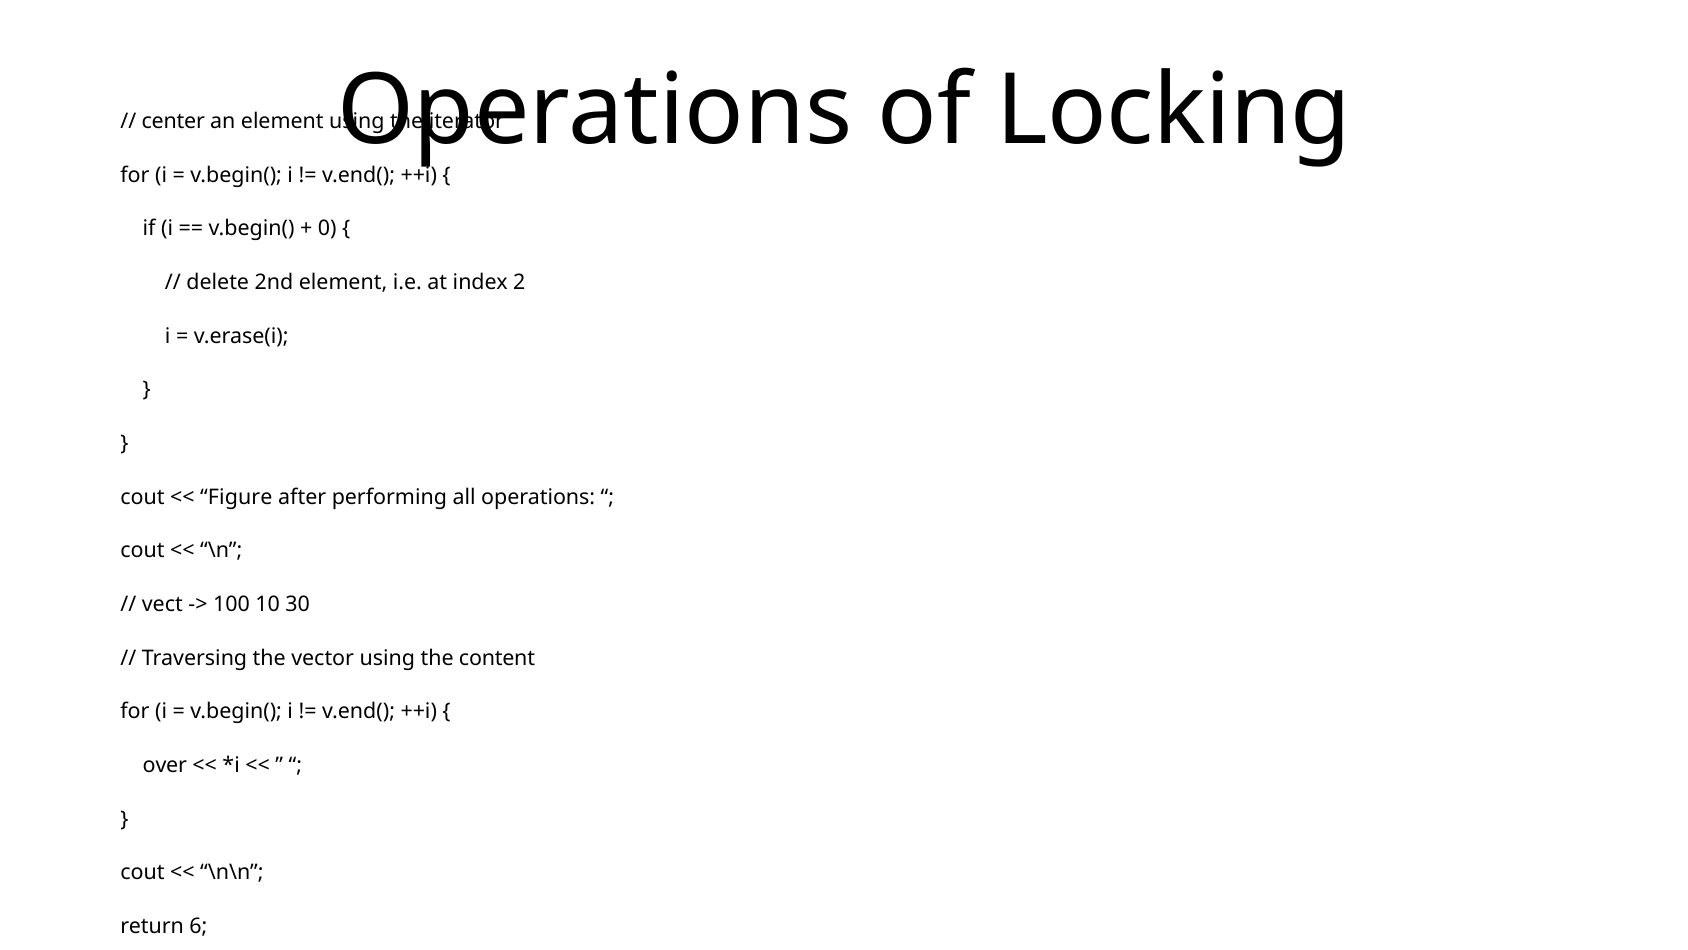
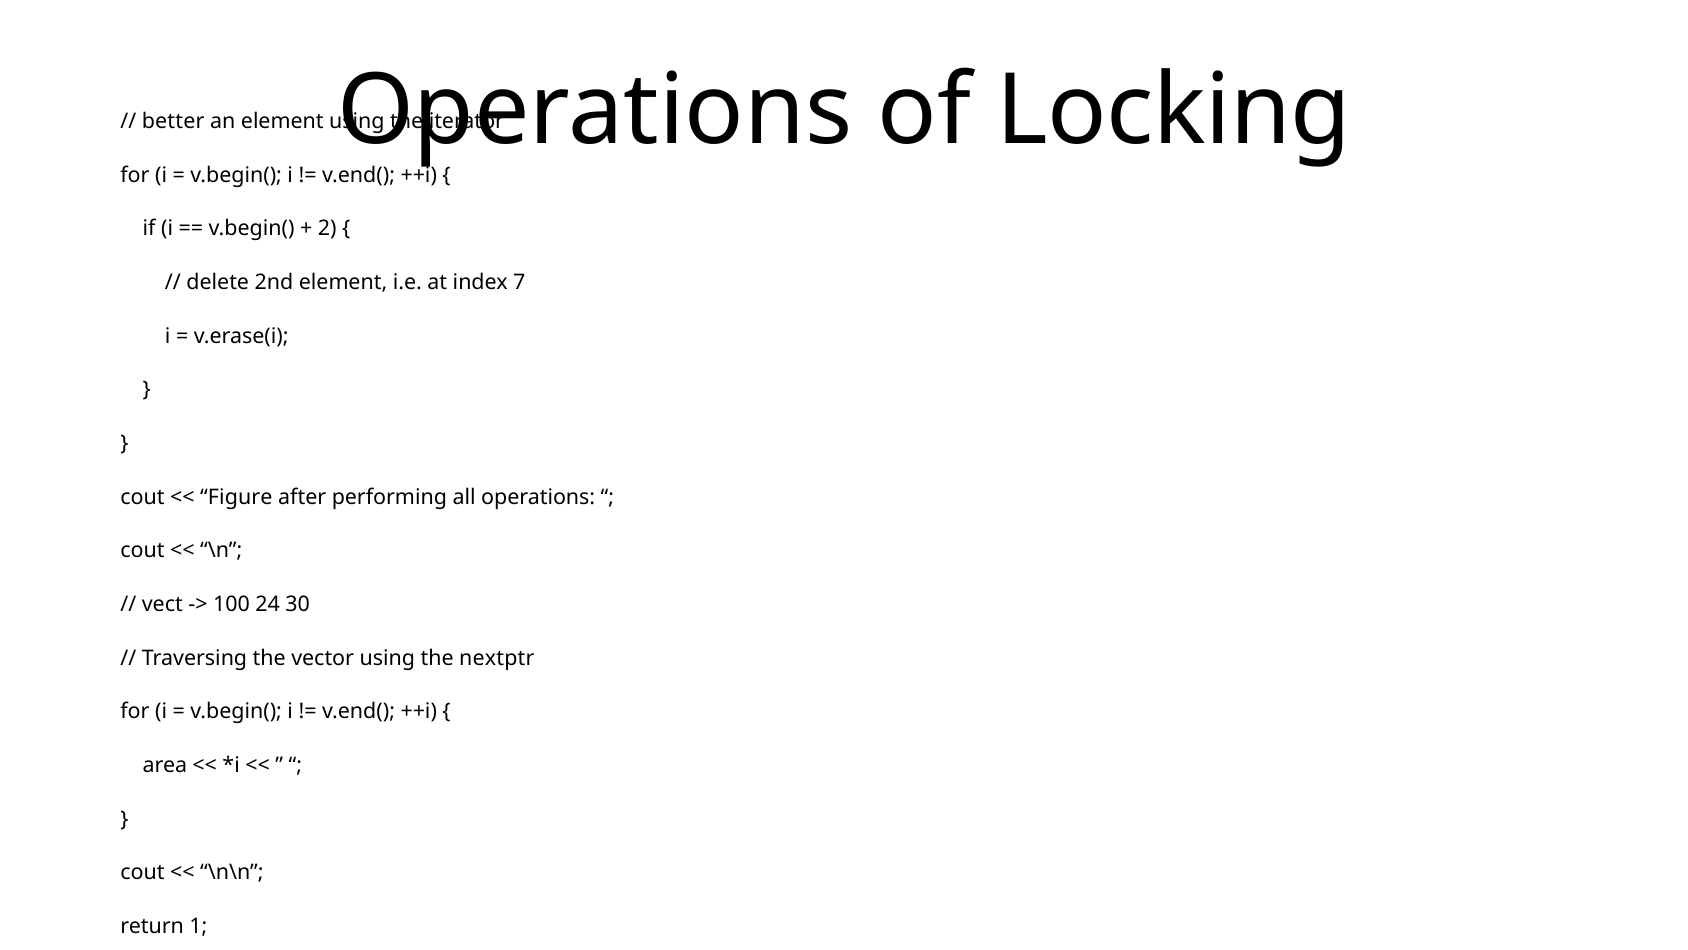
center: center -> better (173, 121)
0: 0 -> 2 (327, 229)
2: 2 -> 7 (519, 282)
10: 10 -> 24 (268, 604)
content: content -> nextptr (497, 658)
over: over -> area (165, 765)
6: 6 -> 1 (198, 926)
